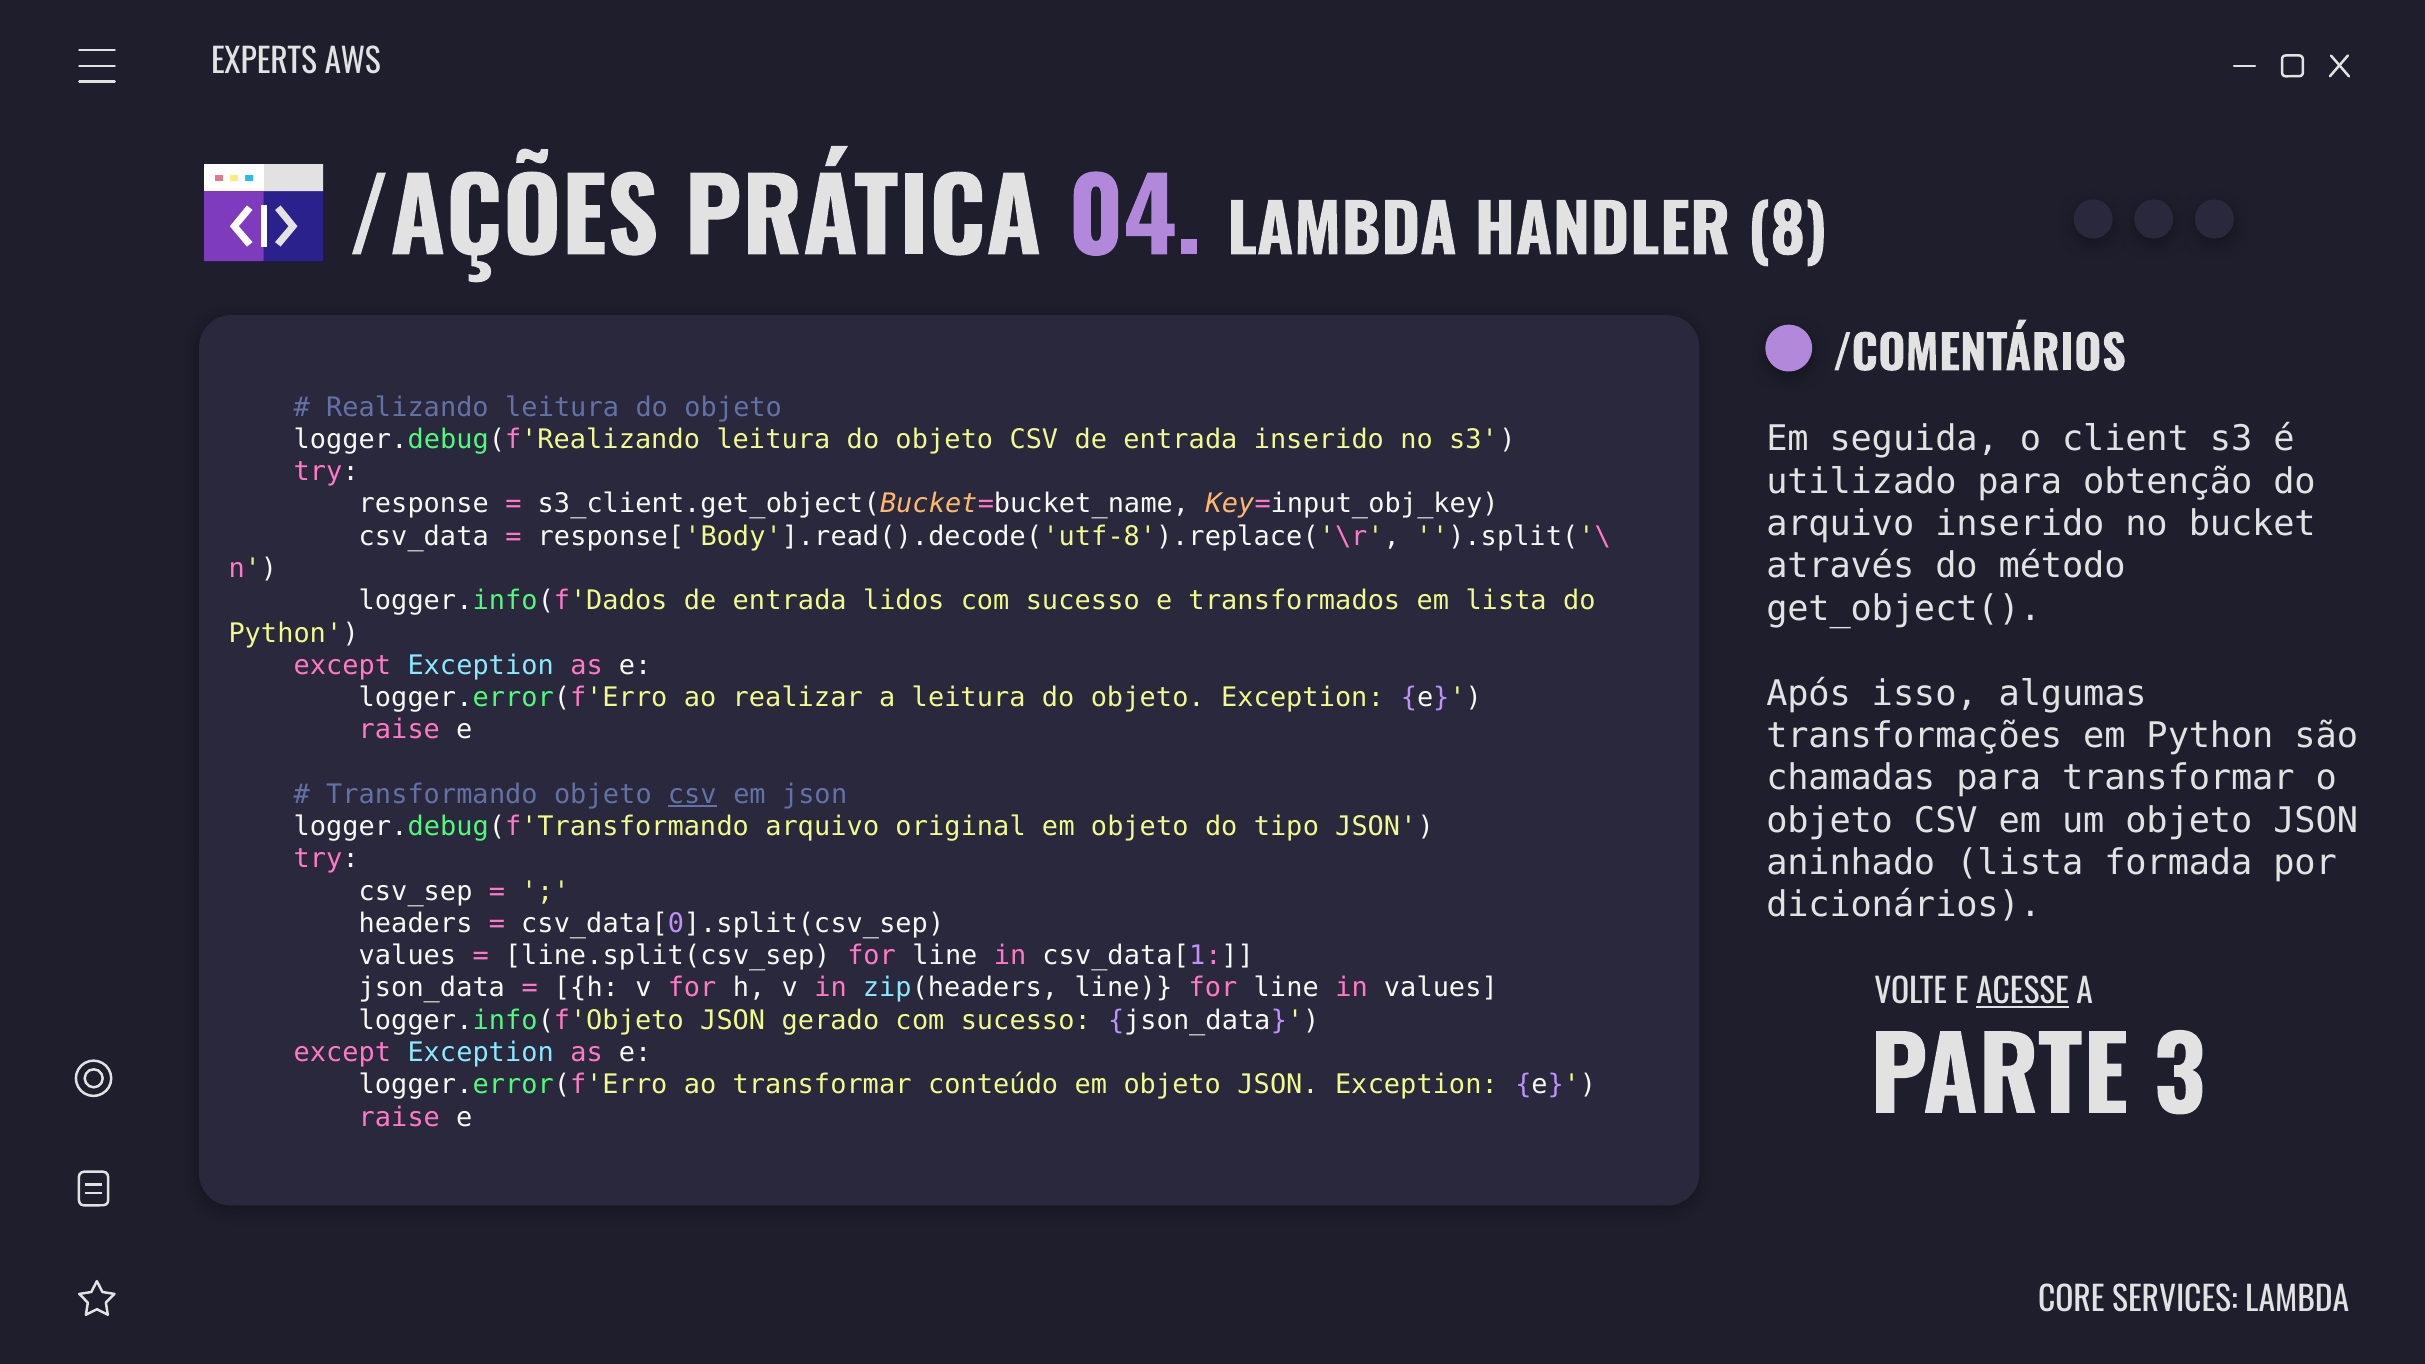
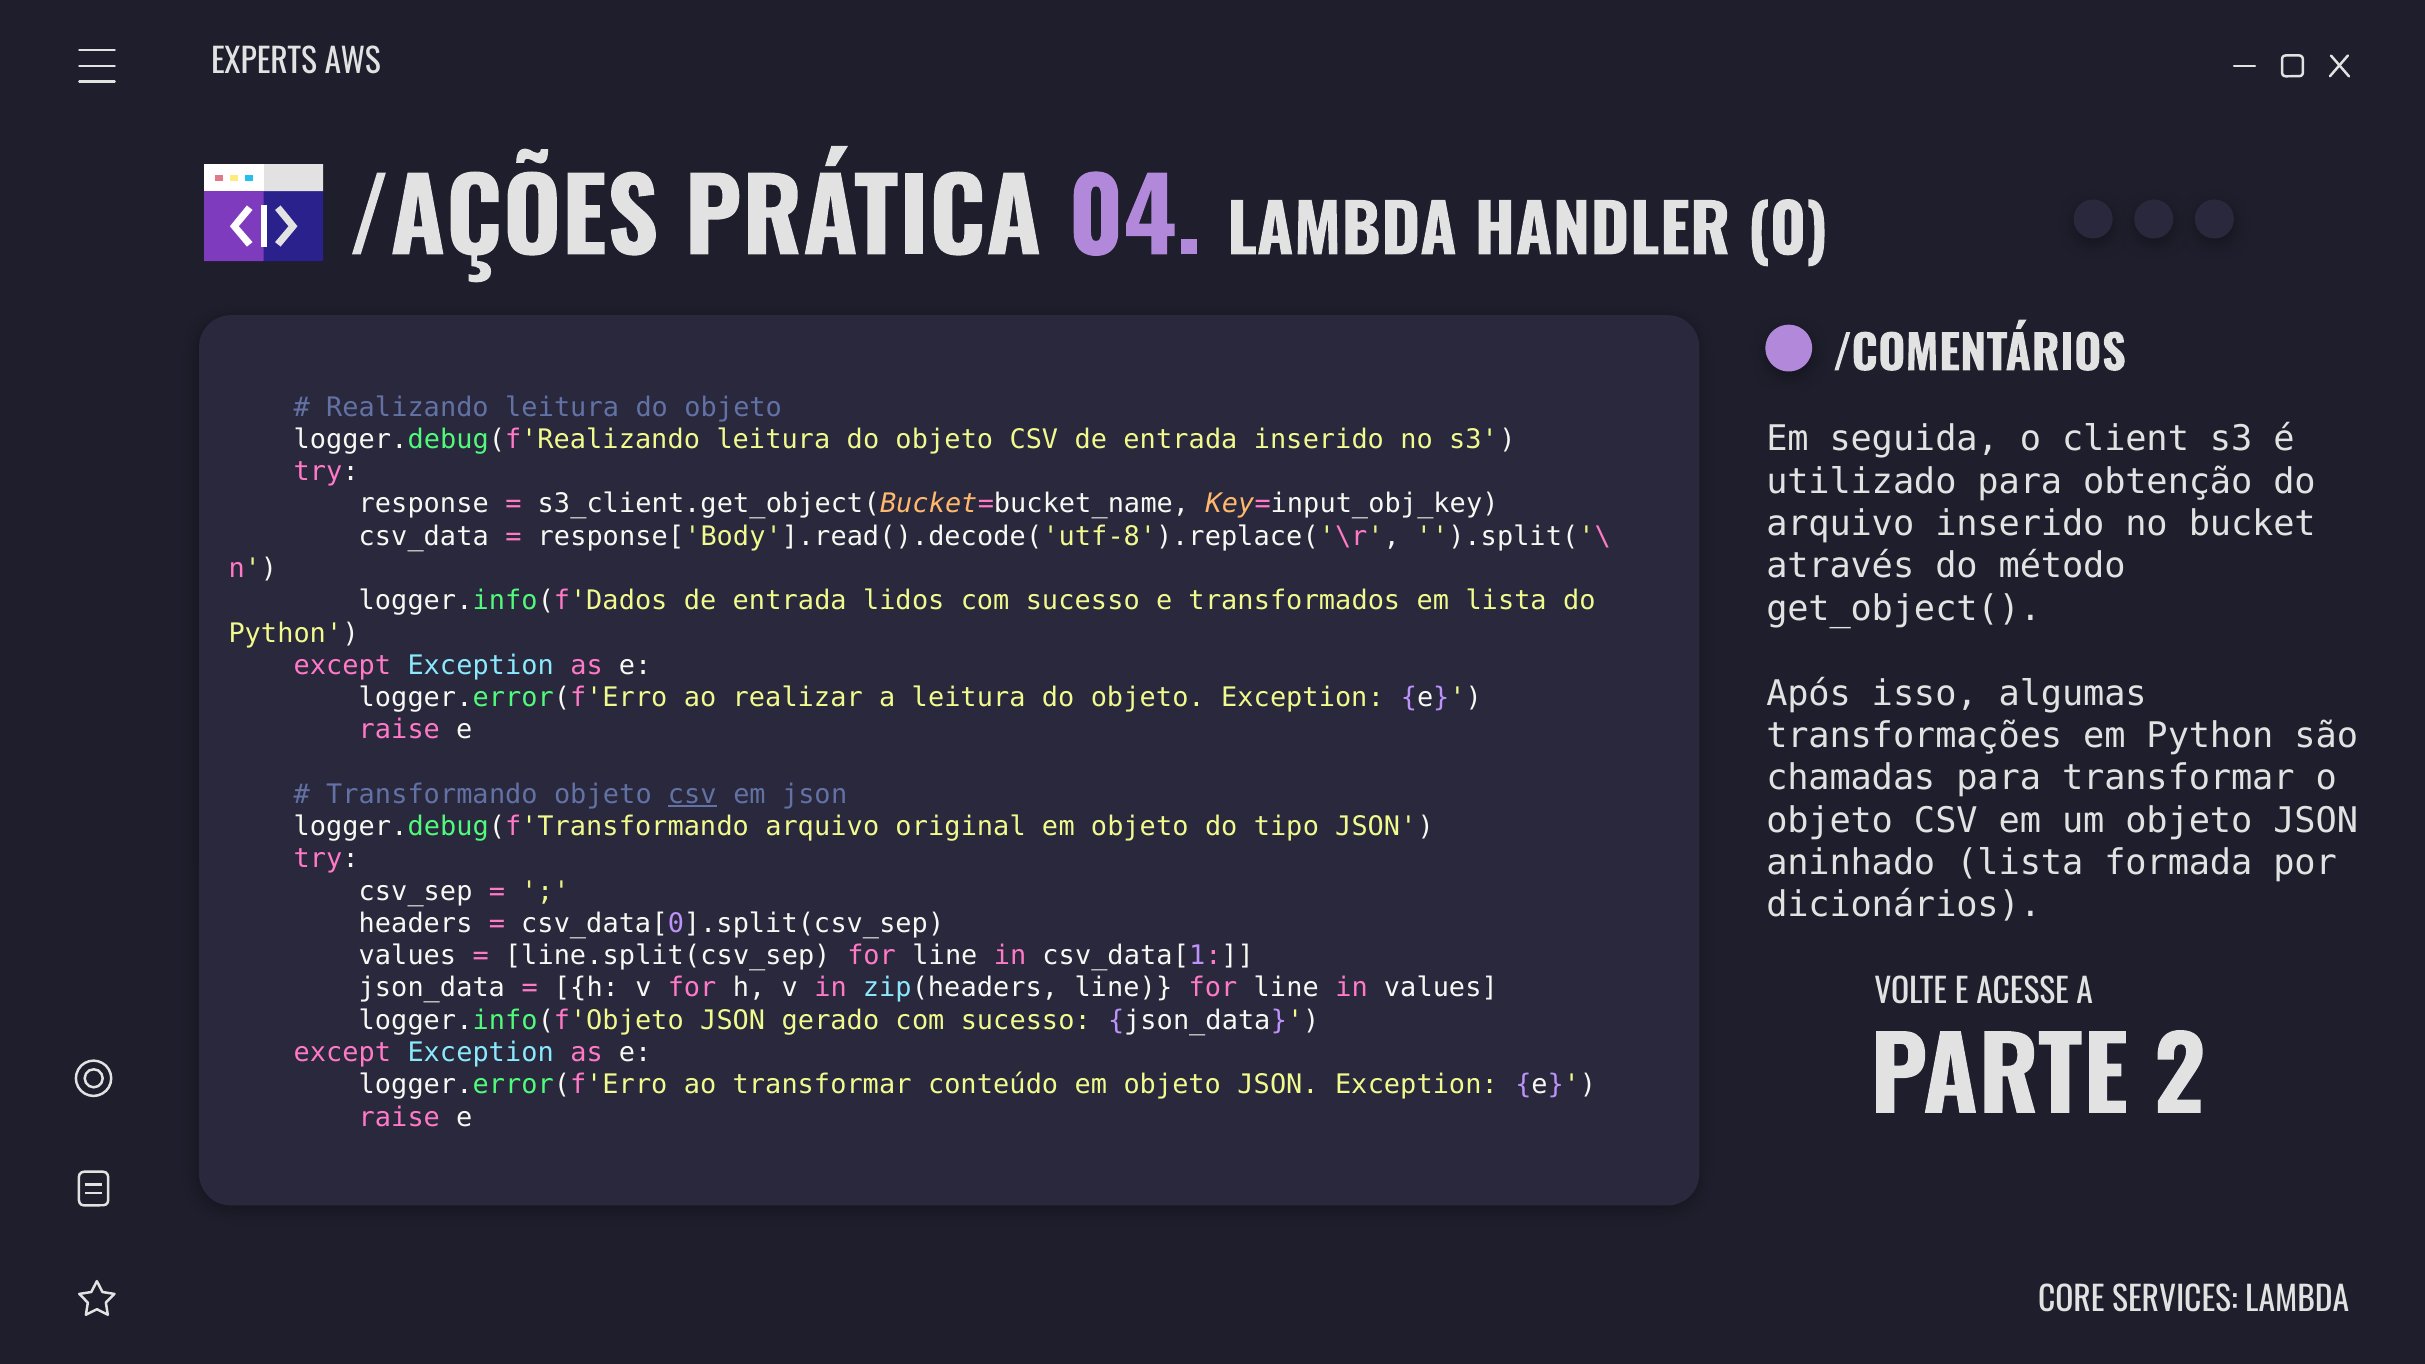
8: 8 -> 0 (1788, 232)
ACESSE underline: present -> none (2023, 992)
3: 3 -> 2 (2180, 1080)
